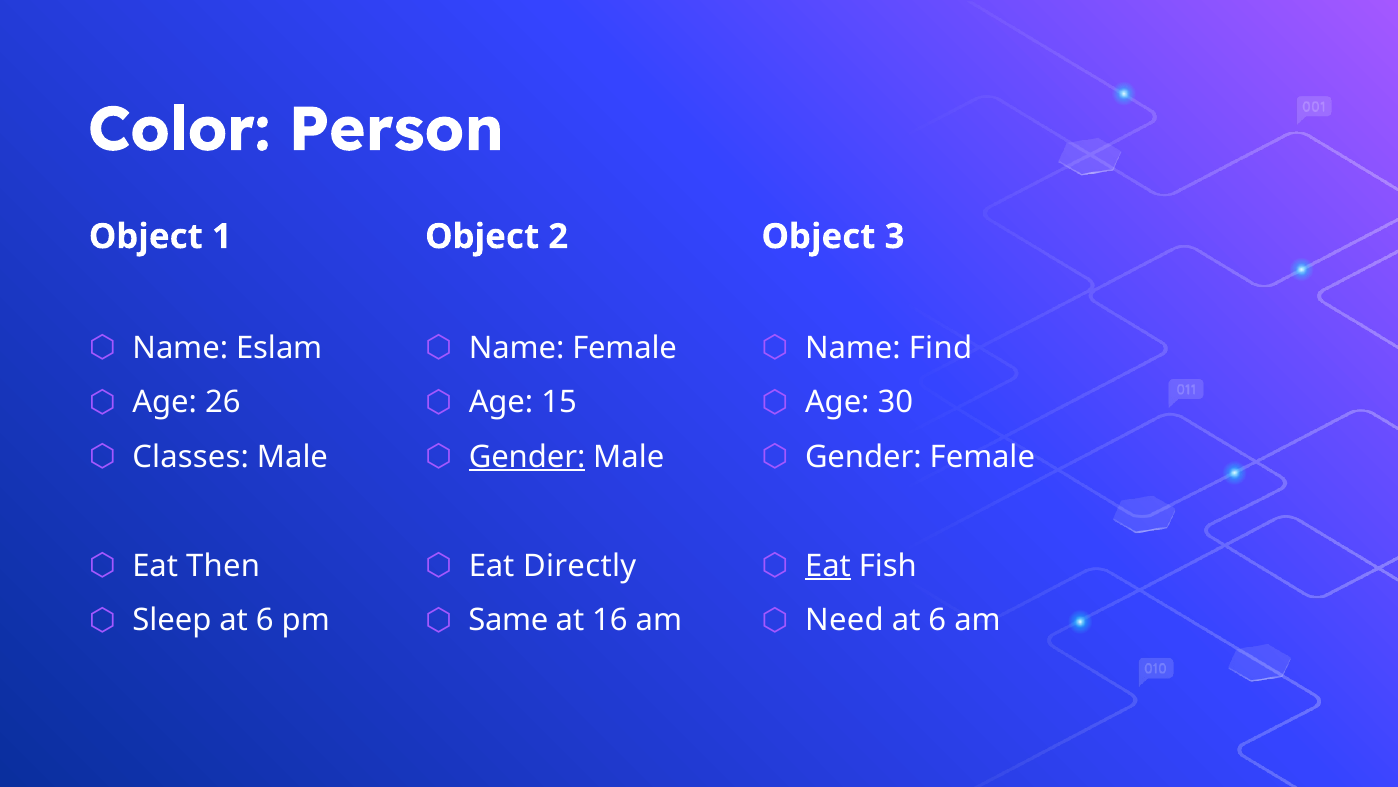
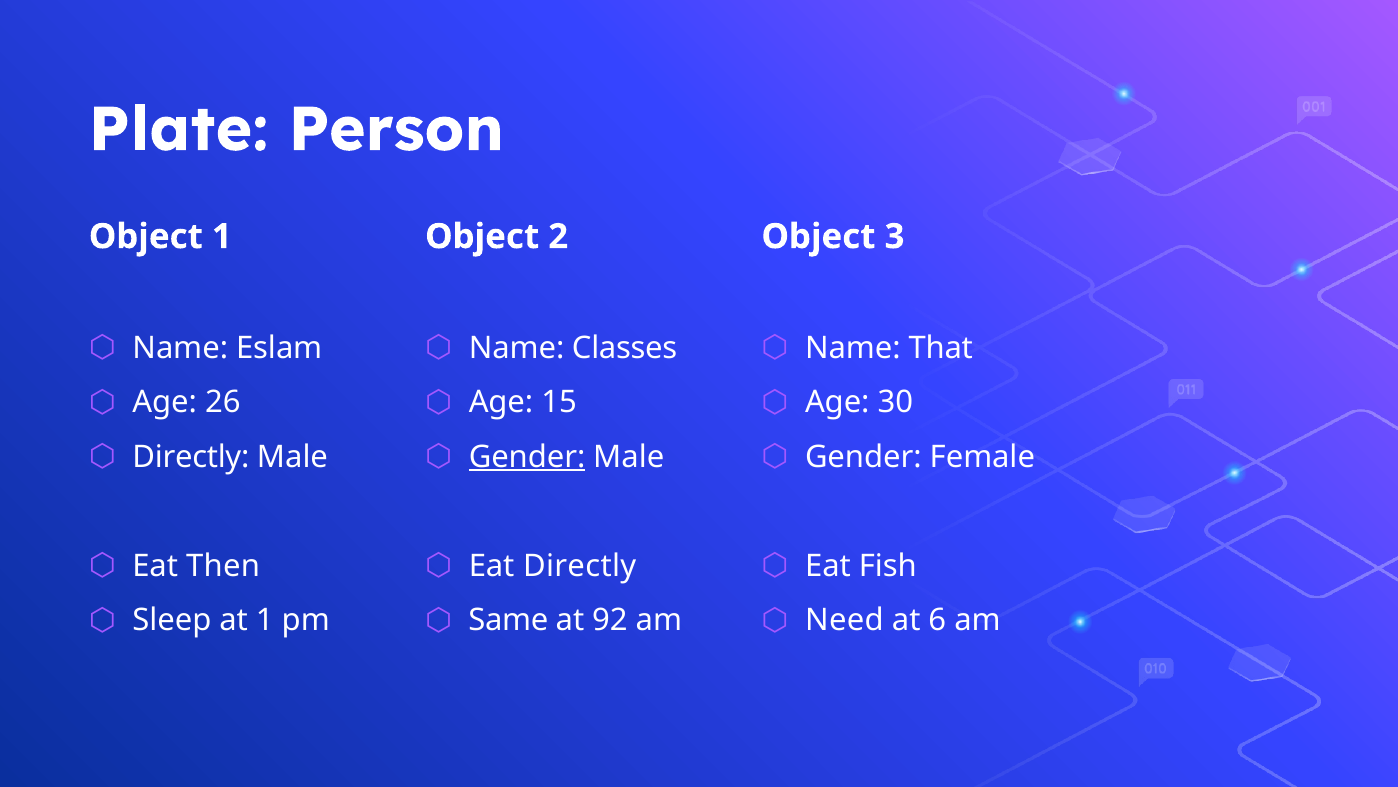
Color: Color -> Plate (179, 130)
Name Female: Female -> Classes (625, 348)
Find: Find -> That (941, 348)
Classes: Classes -> Directly (191, 456)
Eat underline: present -> none (828, 565)
Sleep at 6: 6 -> 1 (265, 620)
16: 16 -> 92 (610, 620)
